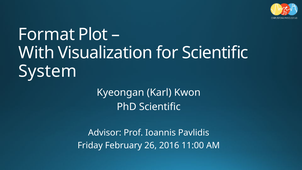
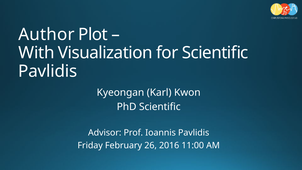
Format: Format -> Author (46, 35)
System: System -> Pavlidis (48, 71)
